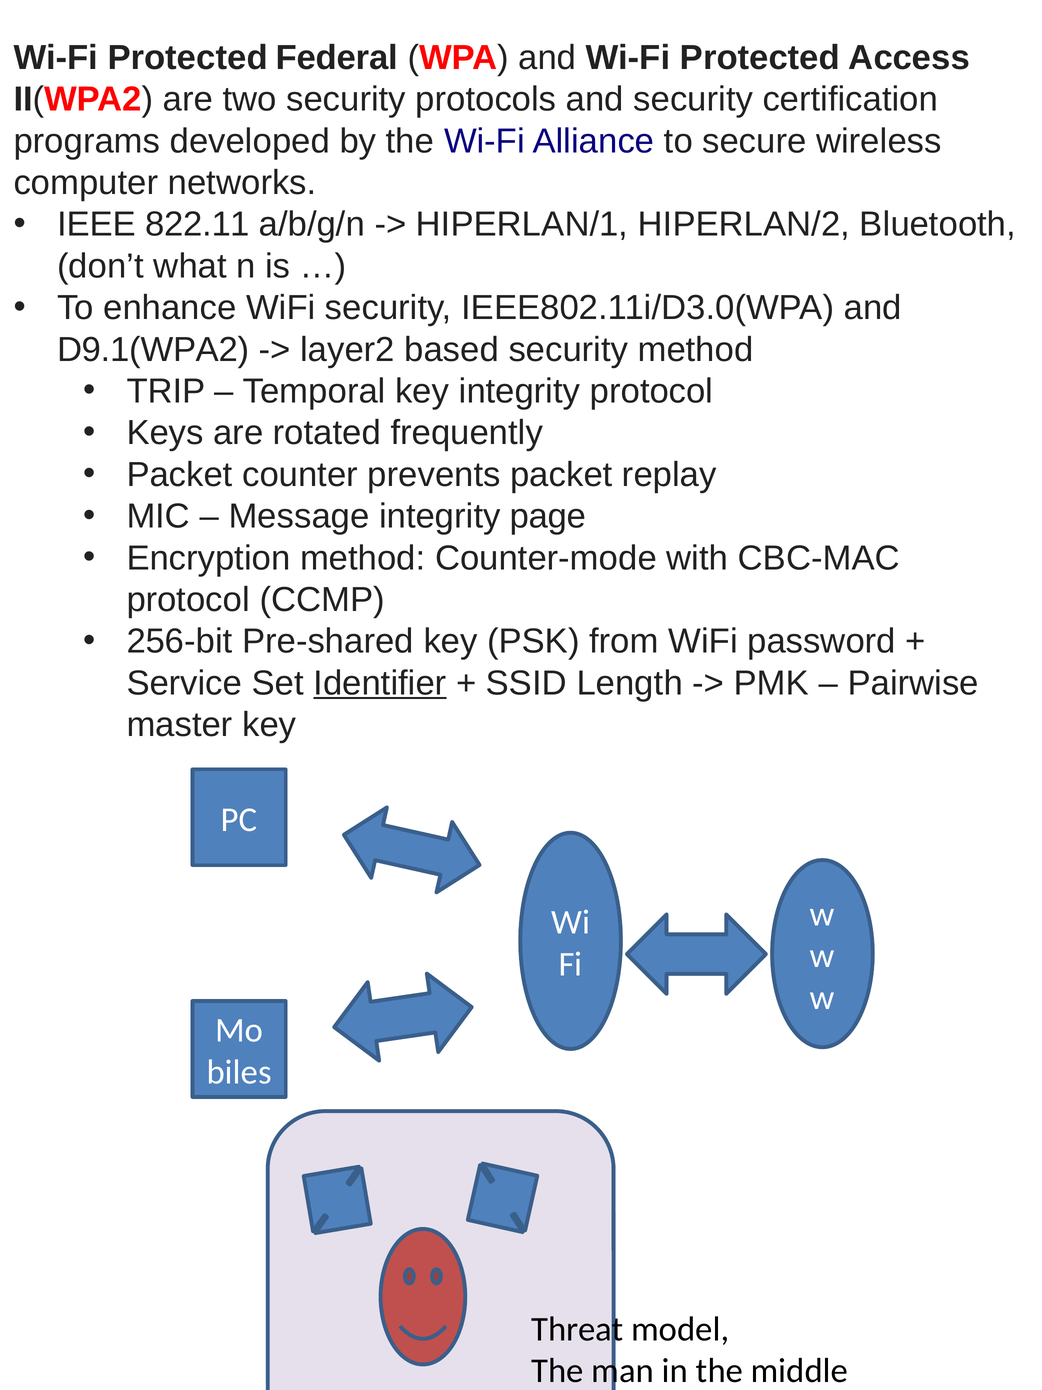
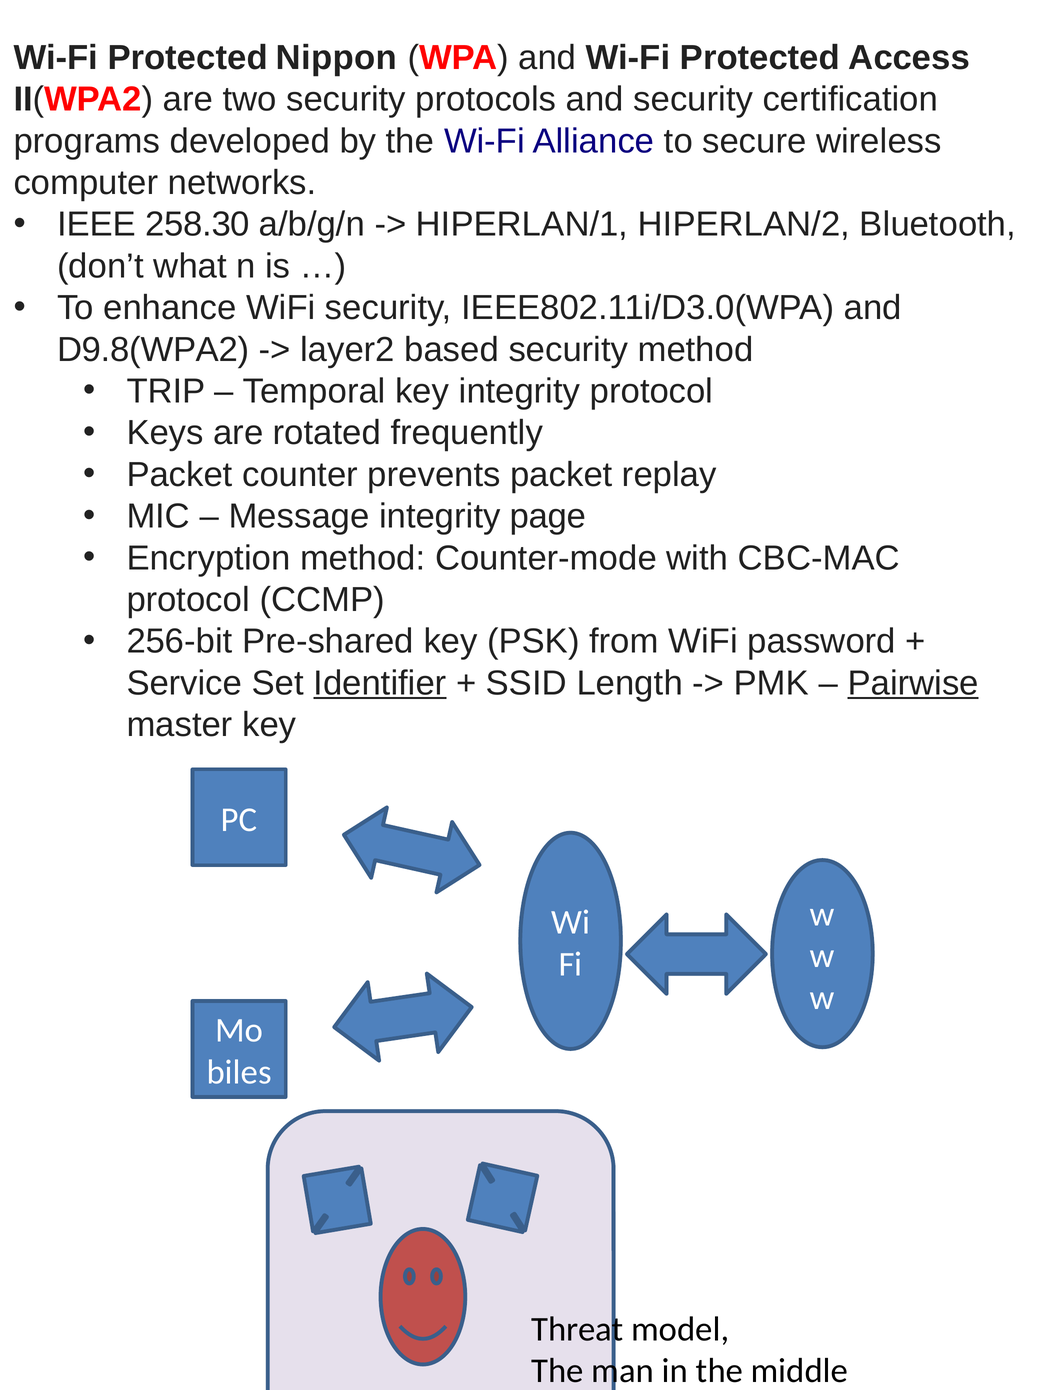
Federal: Federal -> Nippon (337, 58)
822.11: 822.11 -> 258.30 (198, 224)
D9.1(WPA2: D9.1(WPA2 -> D9.8(WPA2 (153, 349)
Pairwise underline: none -> present (913, 683)
